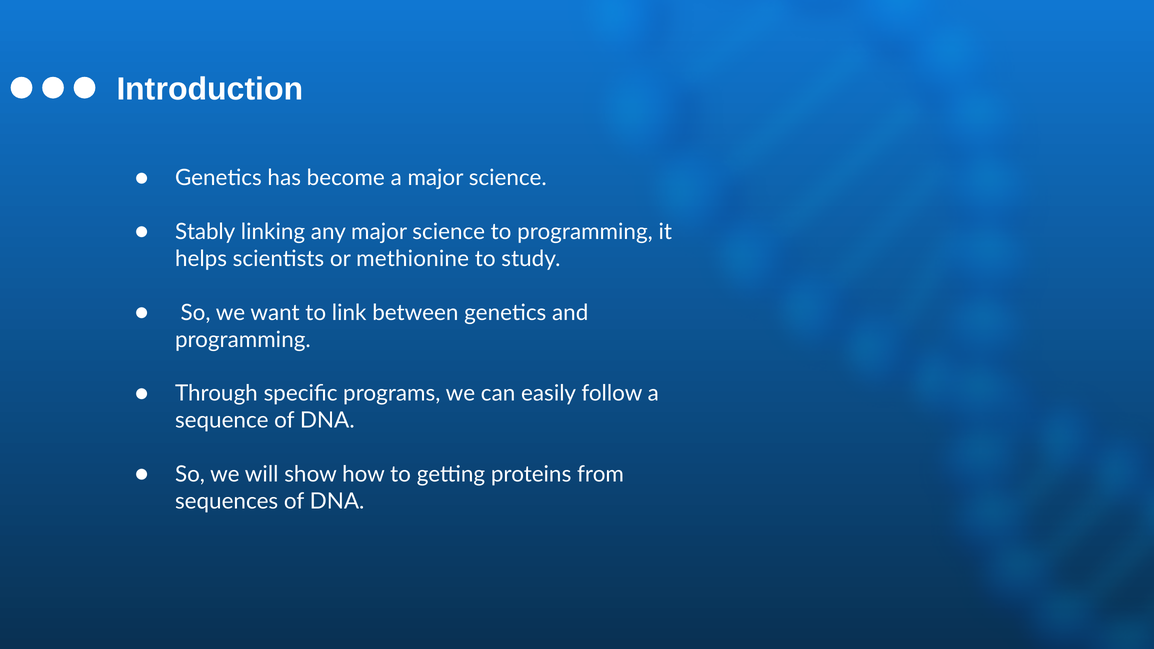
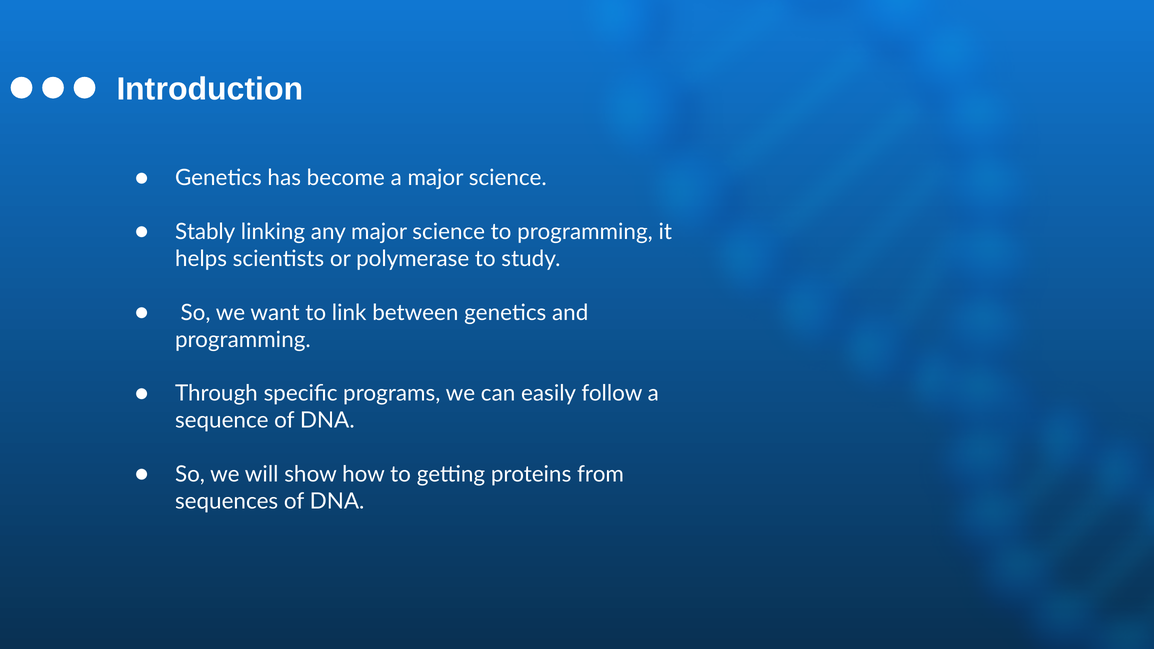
methionine: methionine -> polymerase (413, 259)
